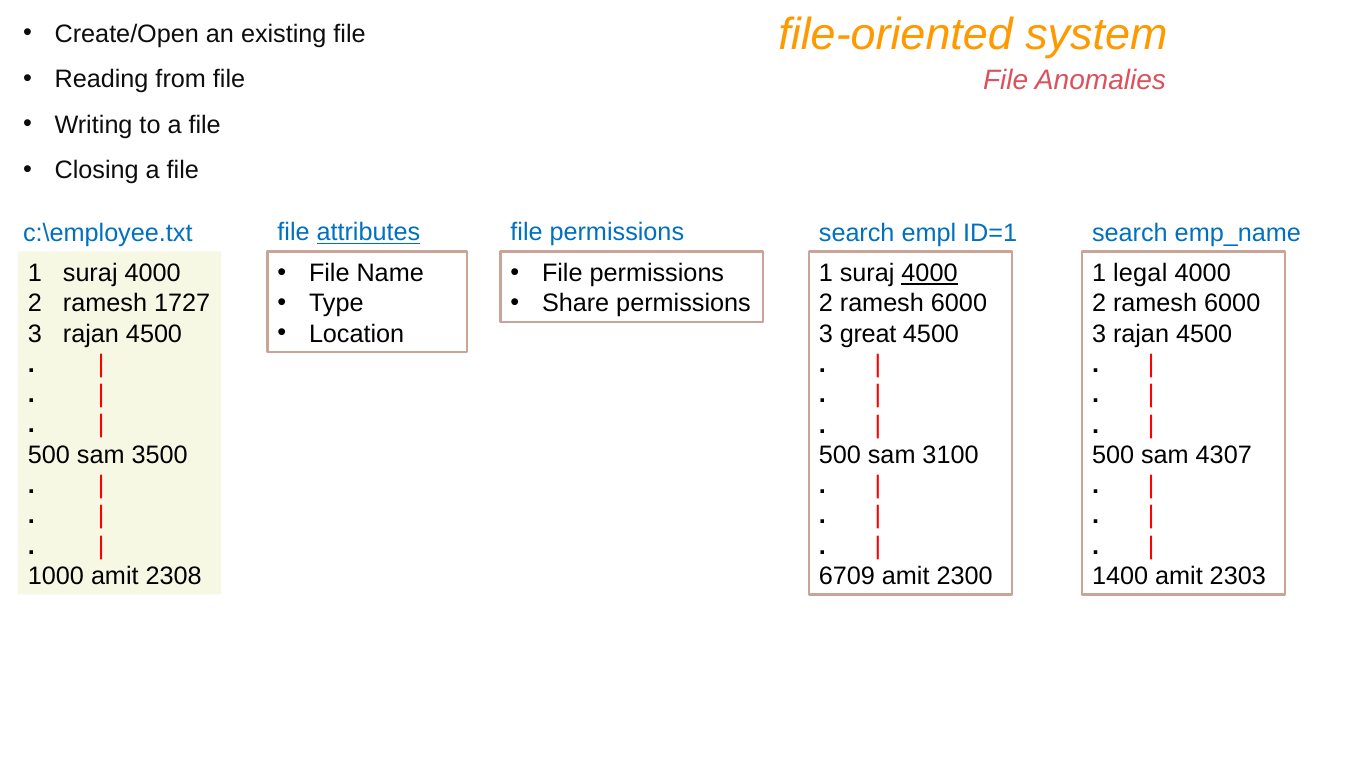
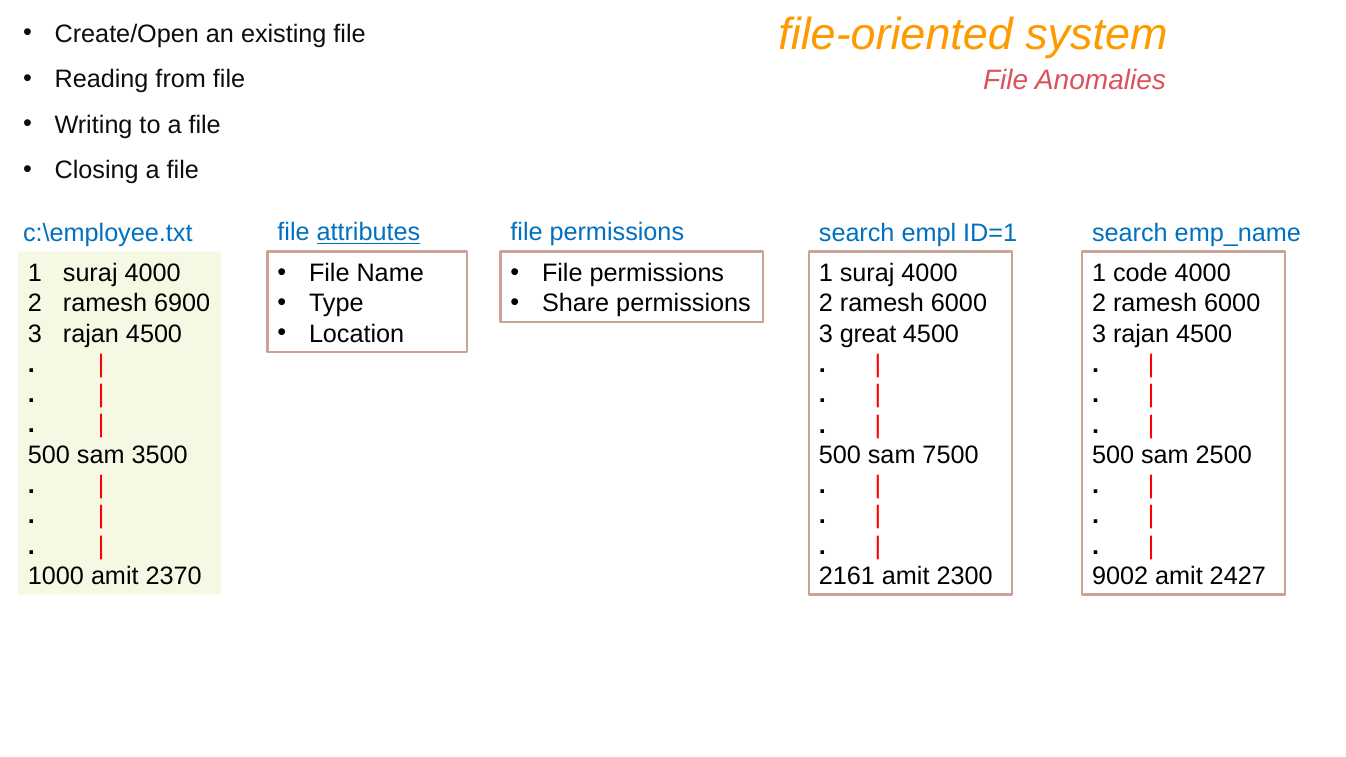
4000 underline: present -> none (930, 273)
legal: legal -> code (1140, 273)
1727: 1727 -> 6900 (182, 304)
3100: 3100 -> 7500 (951, 455)
4307: 4307 -> 2500 (1224, 455)
2308: 2308 -> 2370 (174, 576)
6709: 6709 -> 2161 (847, 576)
1400: 1400 -> 9002 (1120, 576)
2303: 2303 -> 2427 (1238, 576)
